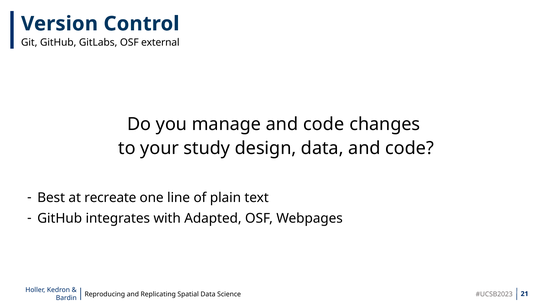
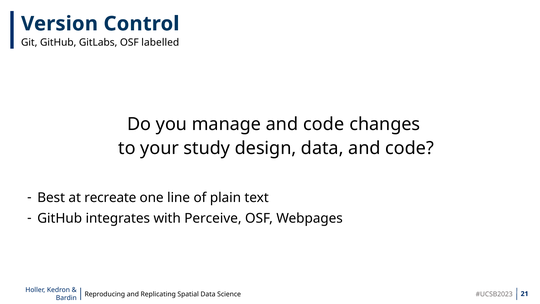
external: external -> labelled (160, 42)
Adapted: Adapted -> Perceive (213, 218)
